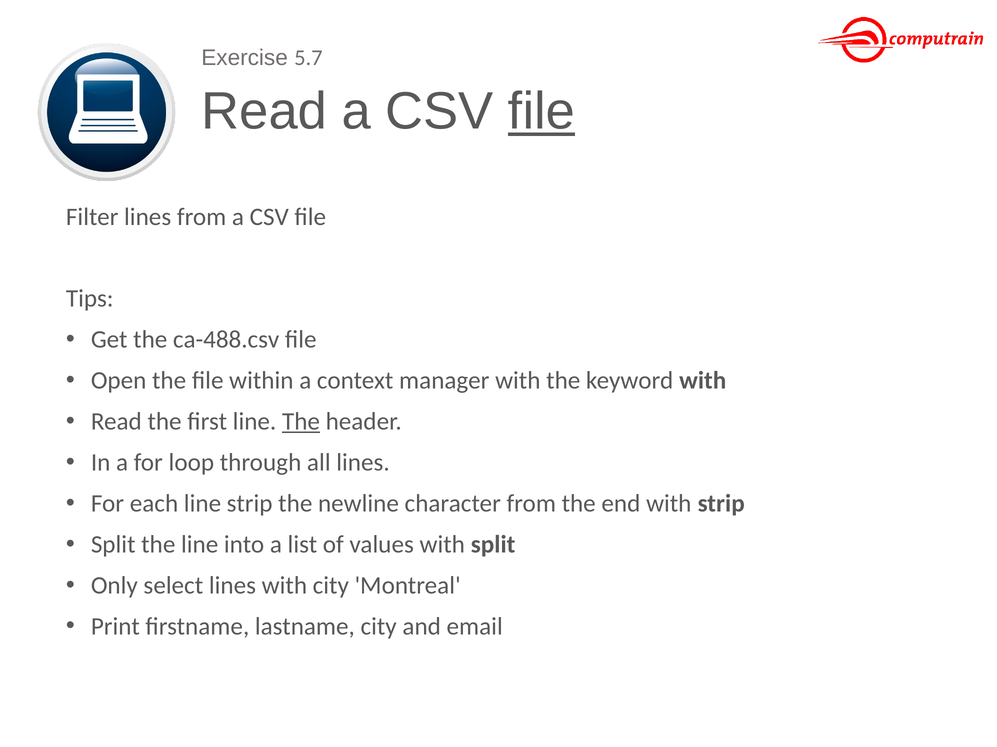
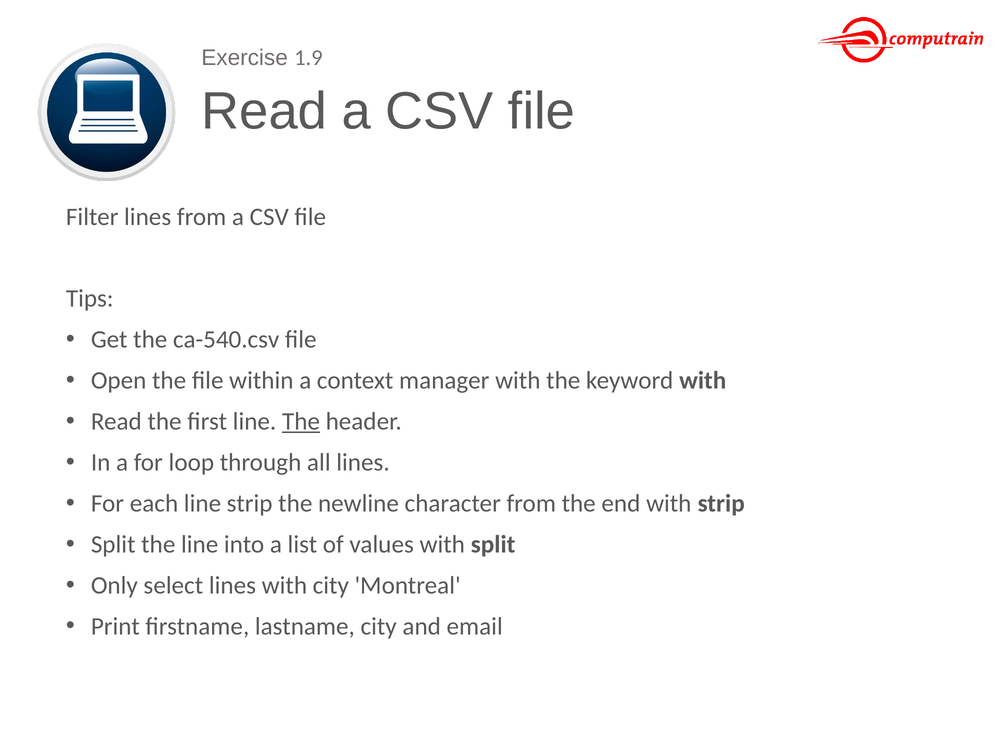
5.7: 5.7 -> 1.9 (308, 58)
file underline: present -> none (542, 112)
ca-488.csv: ca-488.csv -> ca-540.csv (226, 340)
